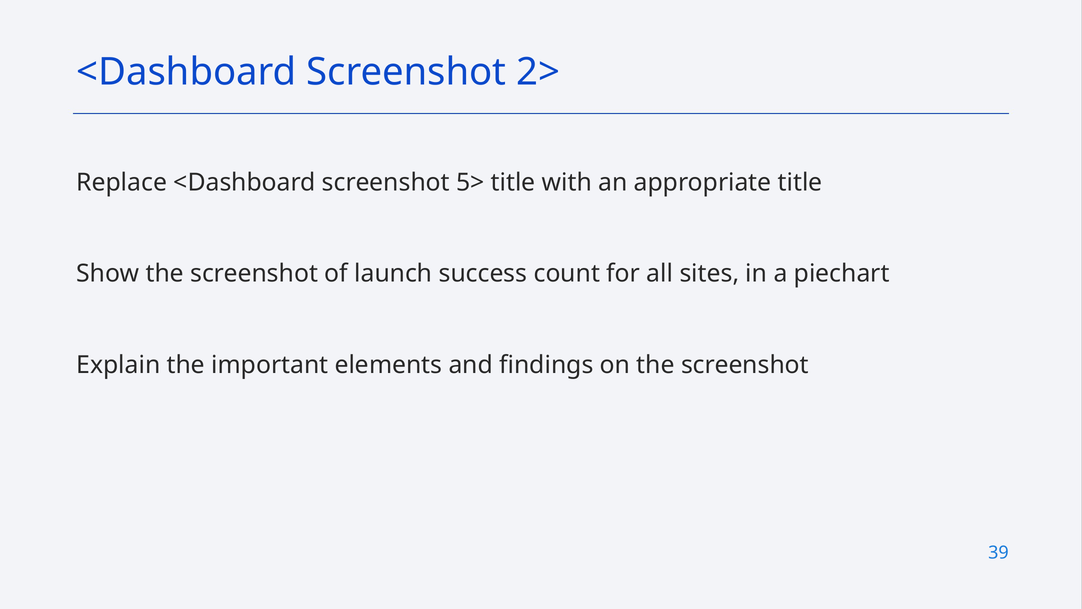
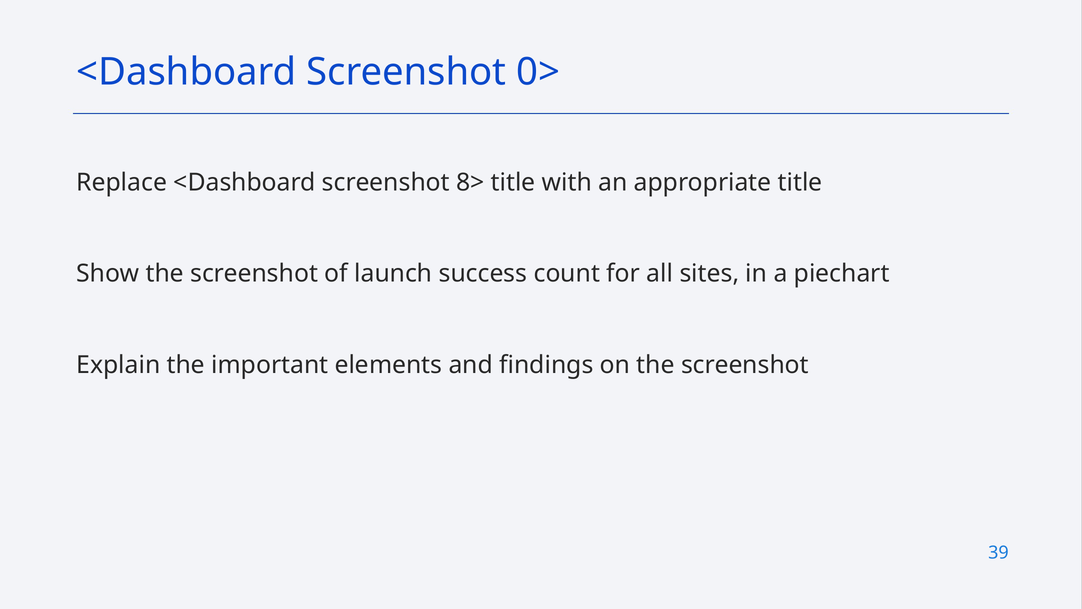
2>: 2> -> 0> (538, 72)
5>: 5> -> 8> (470, 183)
